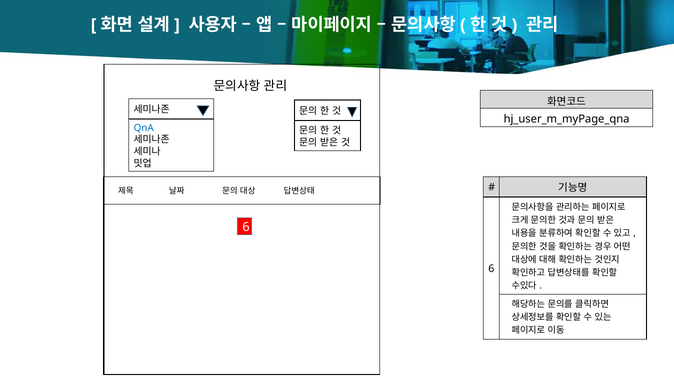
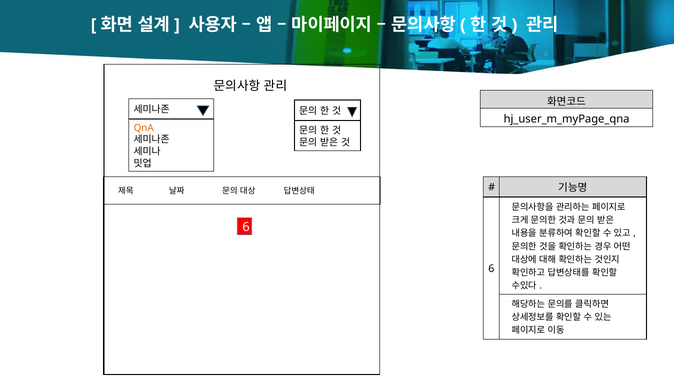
QnA colour: blue -> orange (144, 128)
